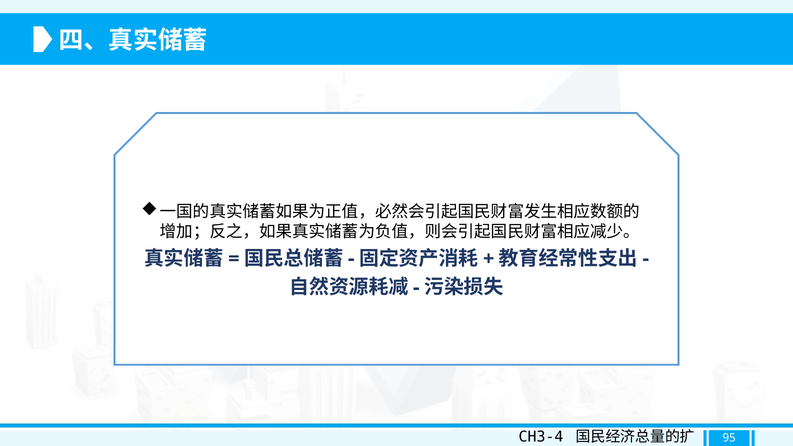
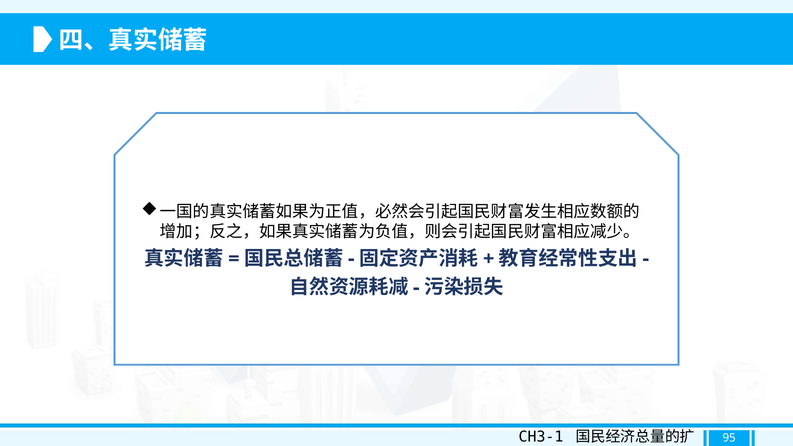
CH3-4: CH3-4 -> CH3-1 (541, 437)
